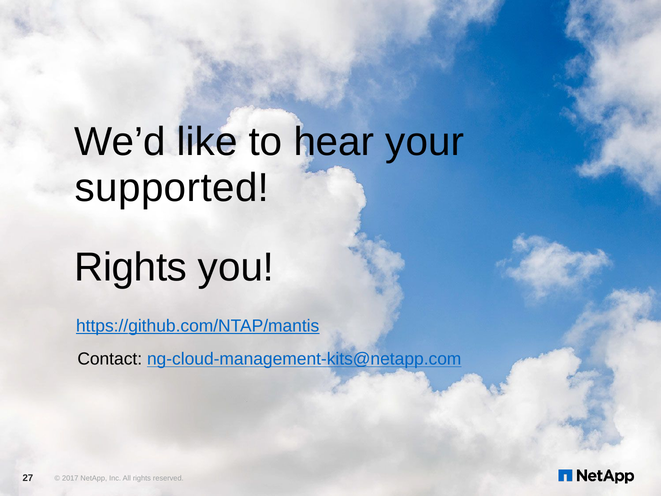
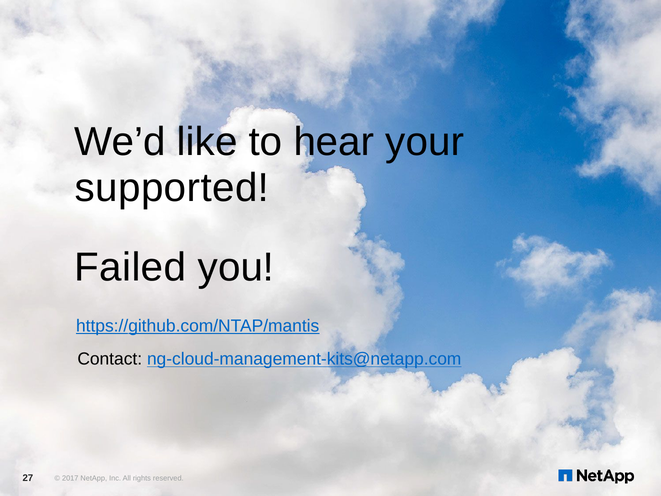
Rights: Rights -> Failed (130, 267)
